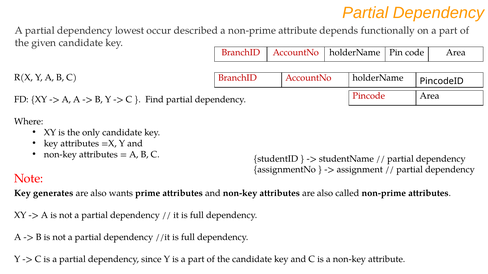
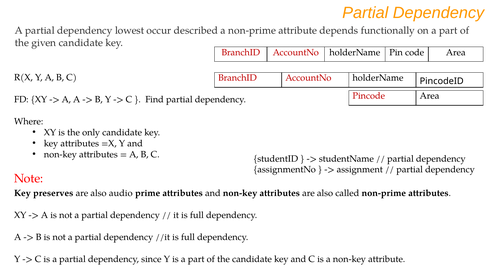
generates: generates -> preserves (53, 194)
wants: wants -> audio (121, 194)
